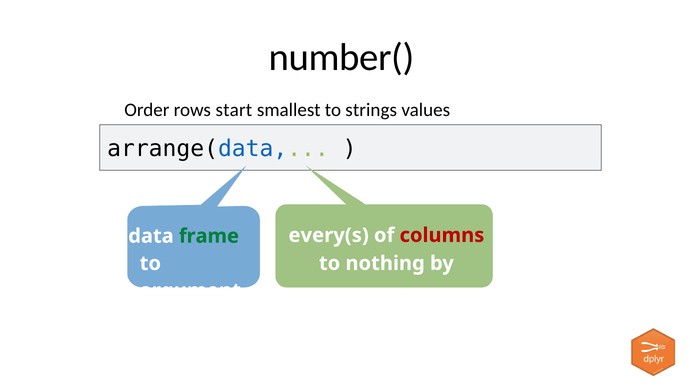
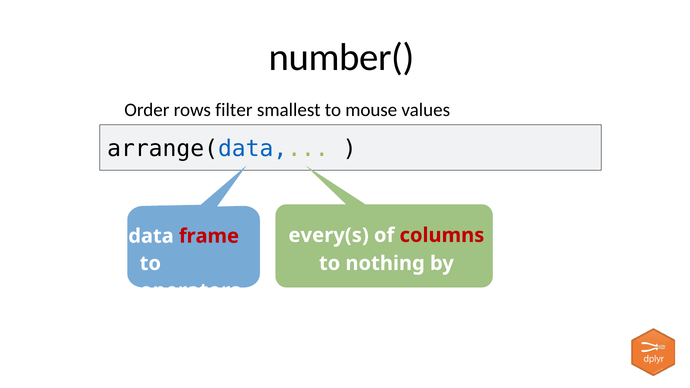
start: start -> filter (234, 110)
strings: strings -> mouse (371, 110)
frame colour: green -> red (209, 236)
argument: argument -> operators (190, 291)
